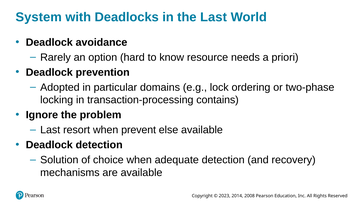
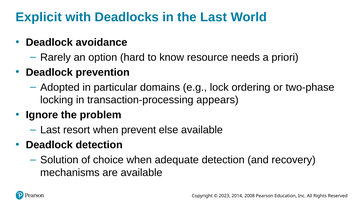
System: System -> Explicit (39, 17)
contains: contains -> appears (217, 100)
